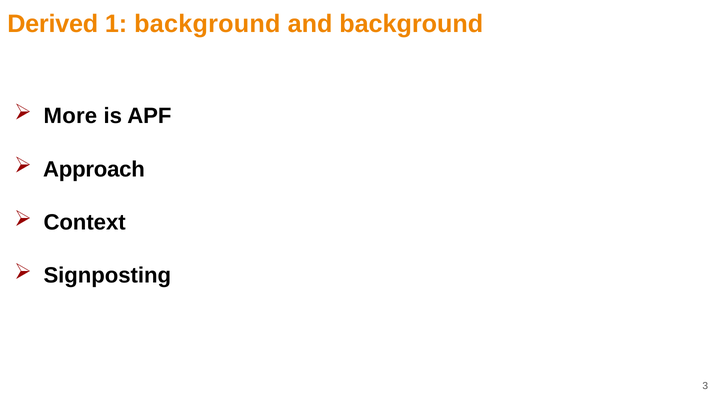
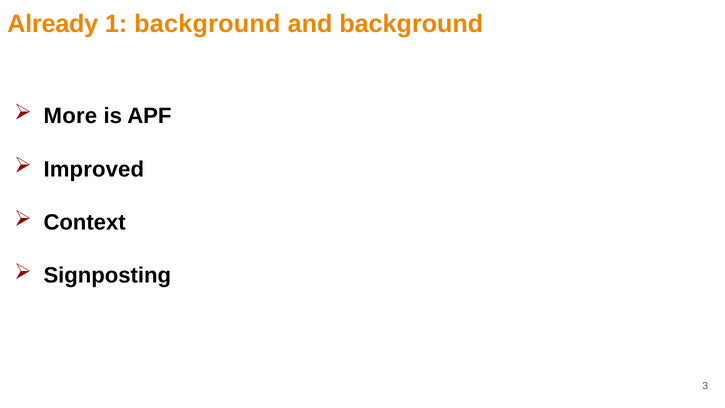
Derived: Derived -> Already (53, 24)
Approach: Approach -> Improved (94, 169)
